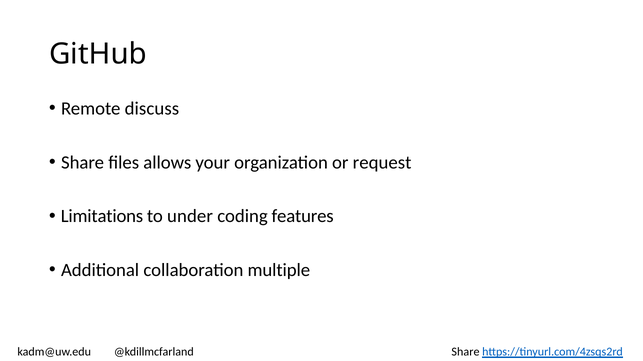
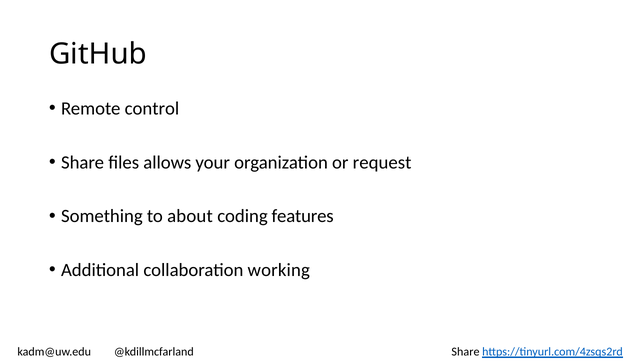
discuss: discuss -> control (152, 109)
Limitations: Limitations -> Something (102, 217)
under: under -> about (190, 217)
multiple: multiple -> working (279, 270)
